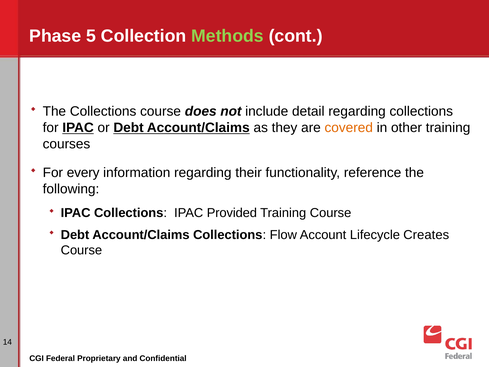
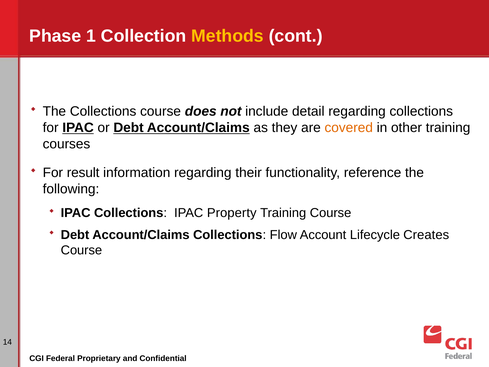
5: 5 -> 1 (91, 36)
Methods colour: light green -> yellow (227, 36)
every: every -> result (83, 172)
Provided: Provided -> Property (232, 213)
